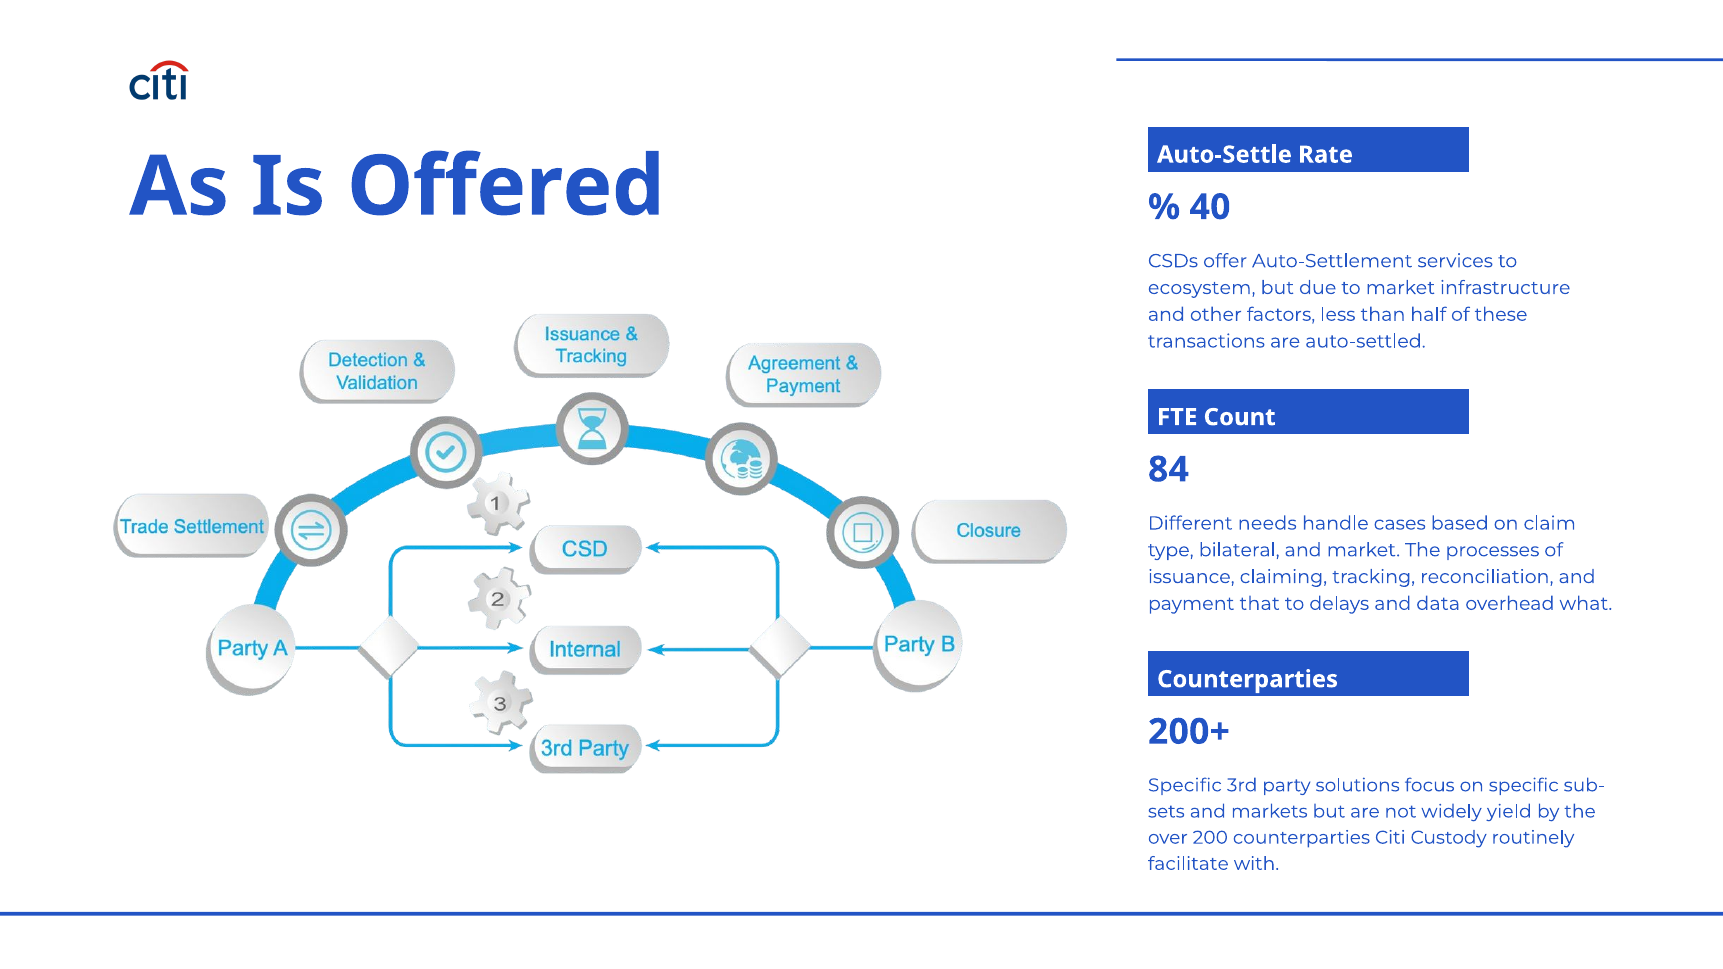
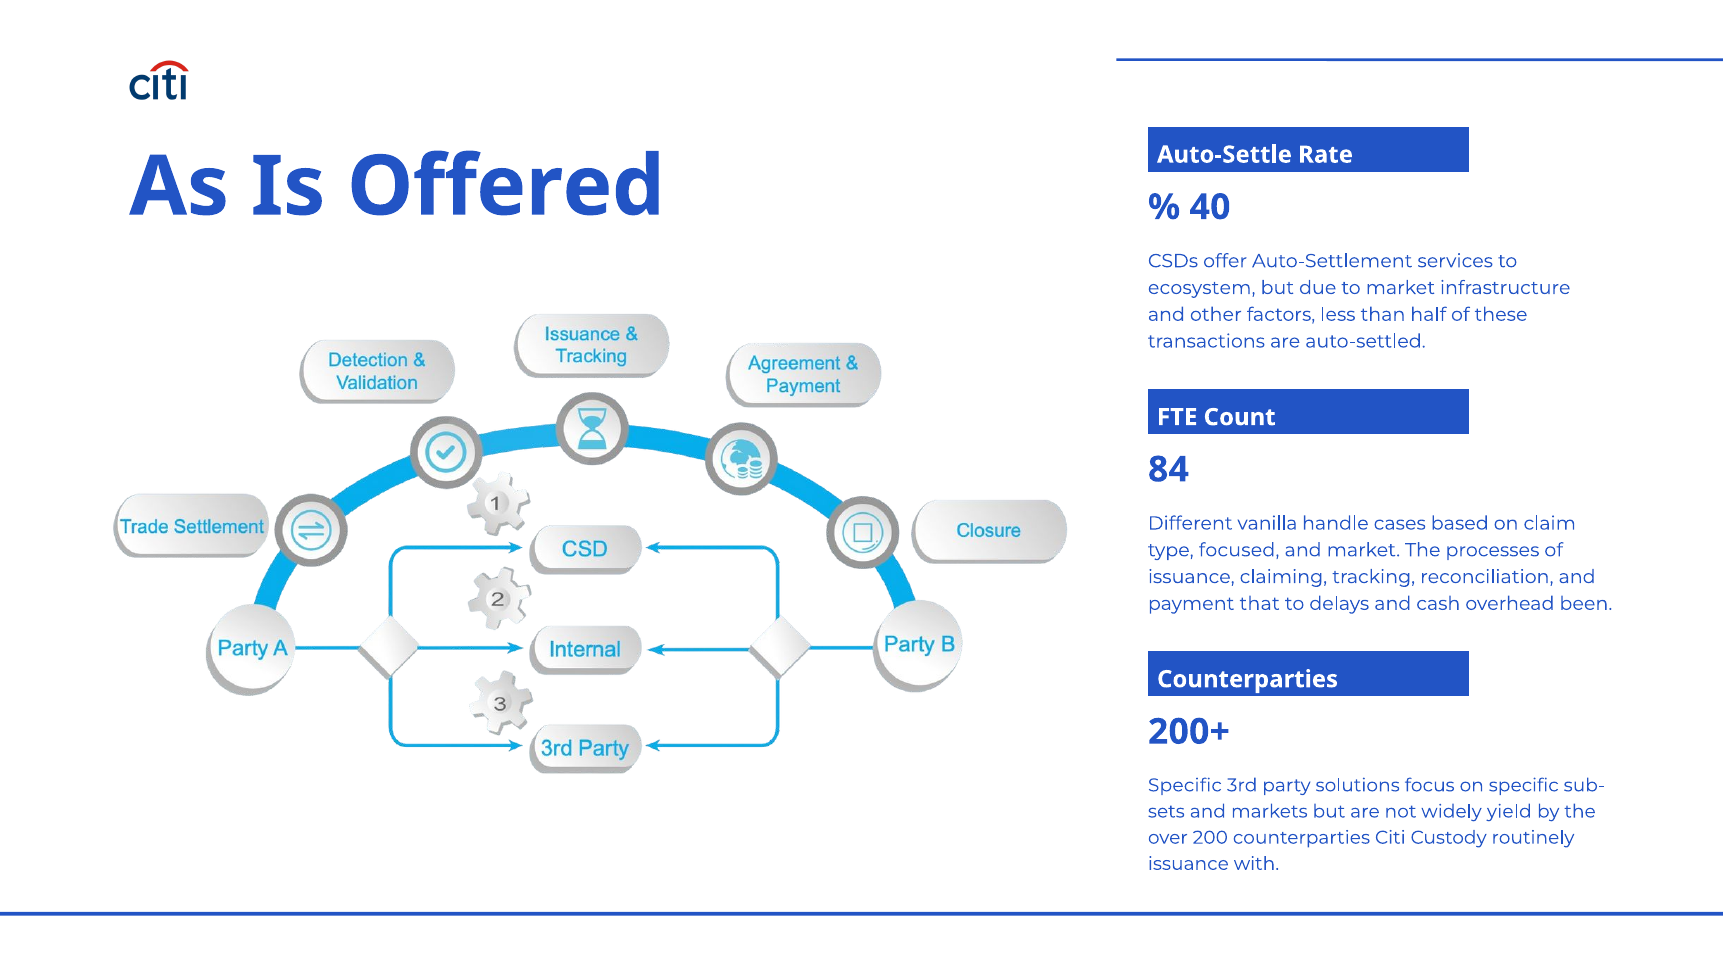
needs: needs -> vanilla (1267, 523)
bilateral: bilateral -> focused (1239, 550)
data: data -> cash (1438, 604)
what: what -> been (1586, 604)
facilitate: facilitate -> issuance (1188, 864)
